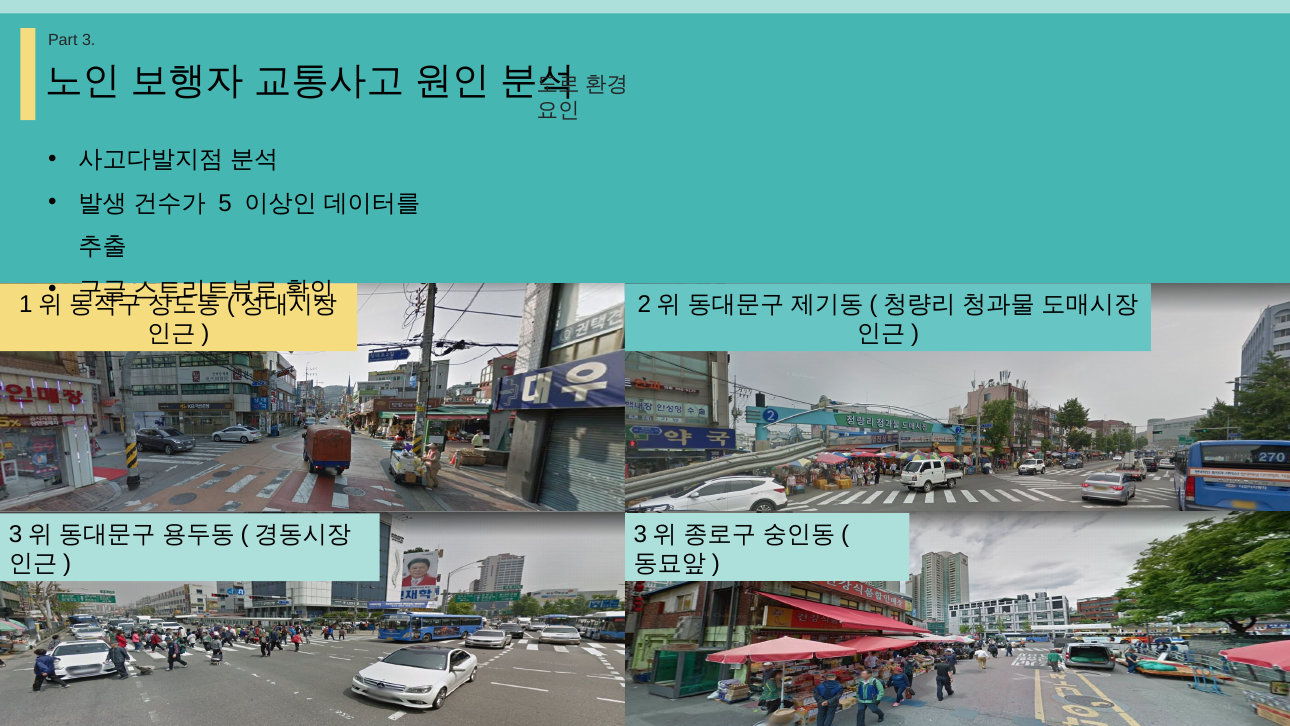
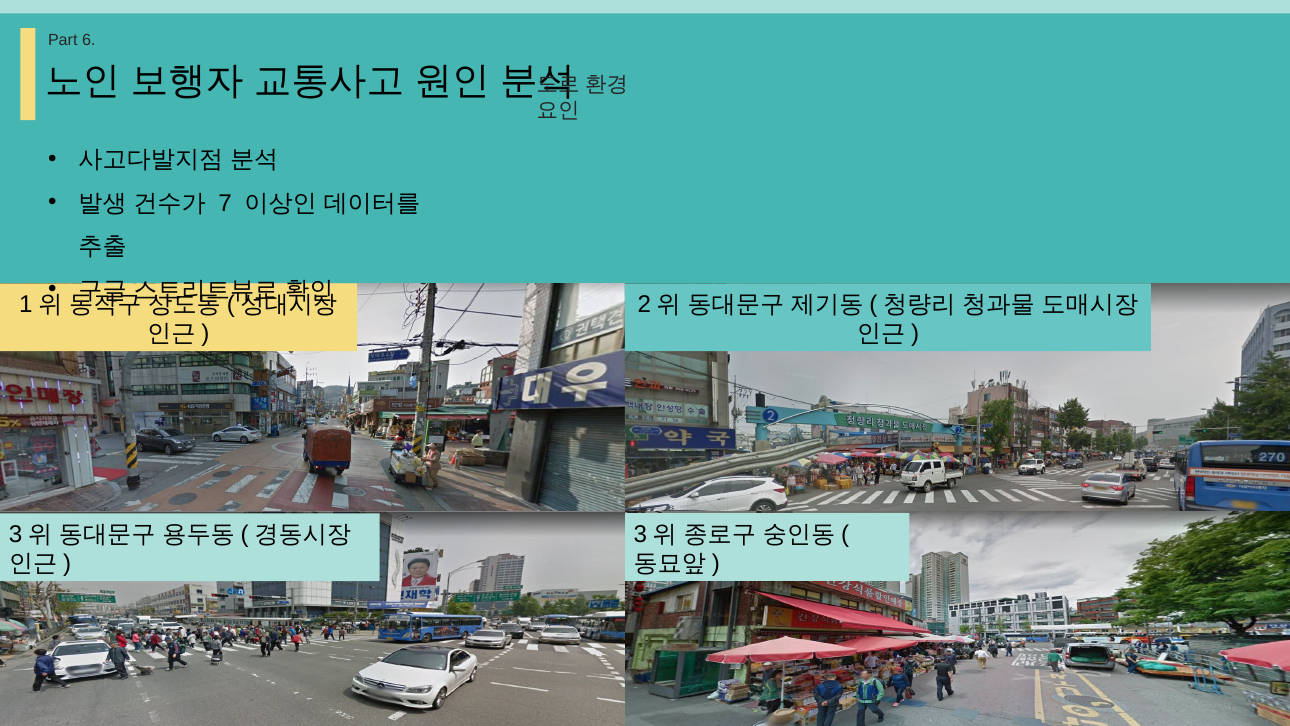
Part 3: 3 -> 6 (89, 41)
5: 5 -> 7 (225, 203)
